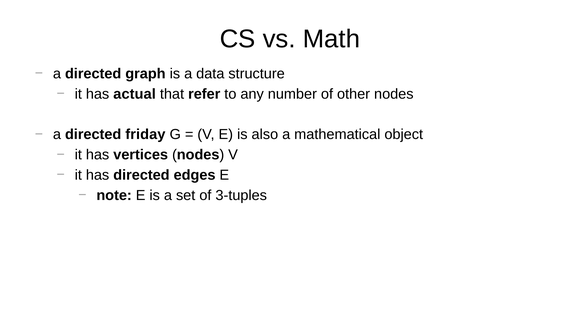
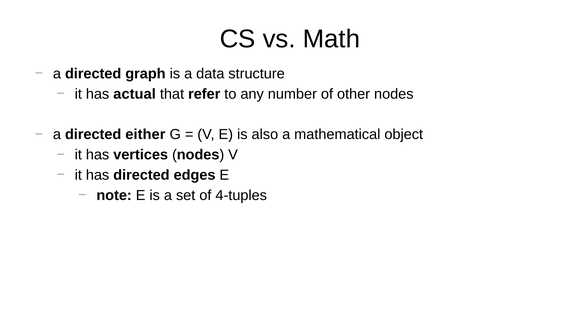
friday: friday -> either (145, 135)
3-tuples: 3-tuples -> 4-tuples (241, 196)
